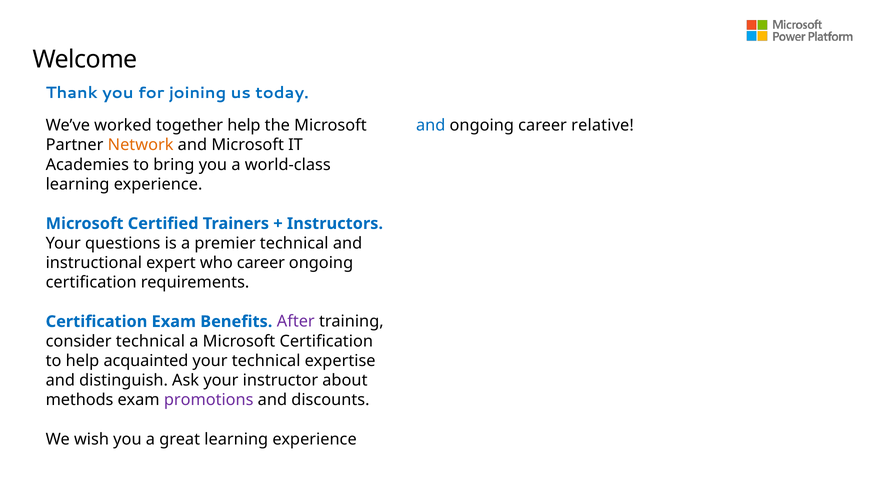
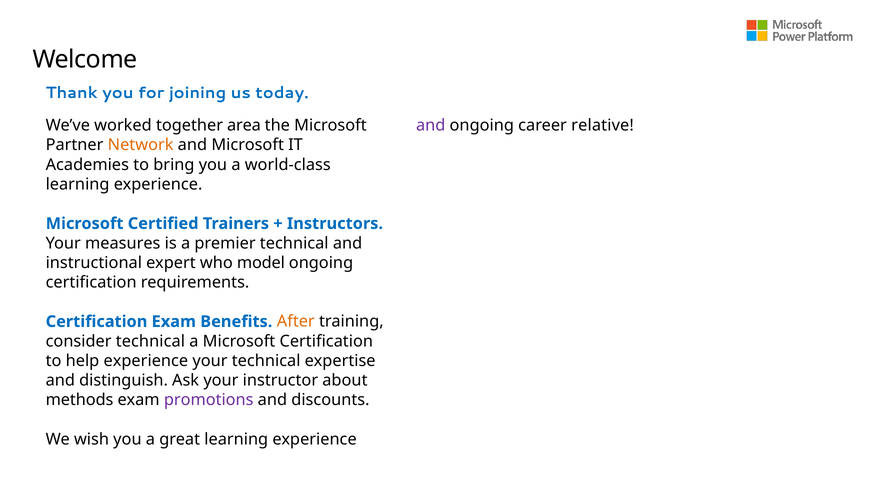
together help: help -> area (244, 125)
and colour: blue -> purple (431, 125)
questions: questions -> measures (123, 243)
who career: career -> model (261, 263)
After colour: purple -> orange (296, 322)
help acquainted: acquainted -> experience (146, 361)
